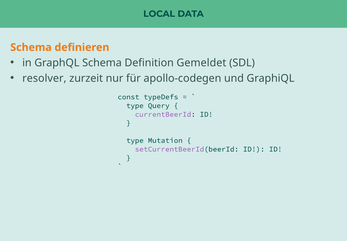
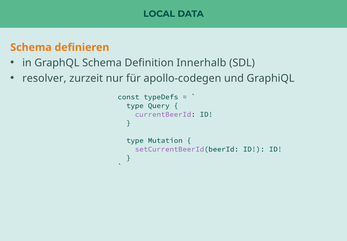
Gemeldet: Gemeldet -> Innerhalb (201, 63)
